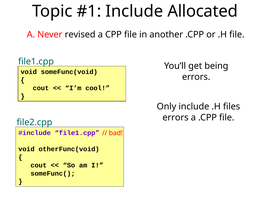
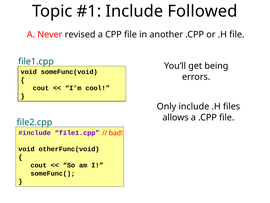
Allocated: Allocated -> Followed (202, 11)
errors: errors -> allows (176, 117)
